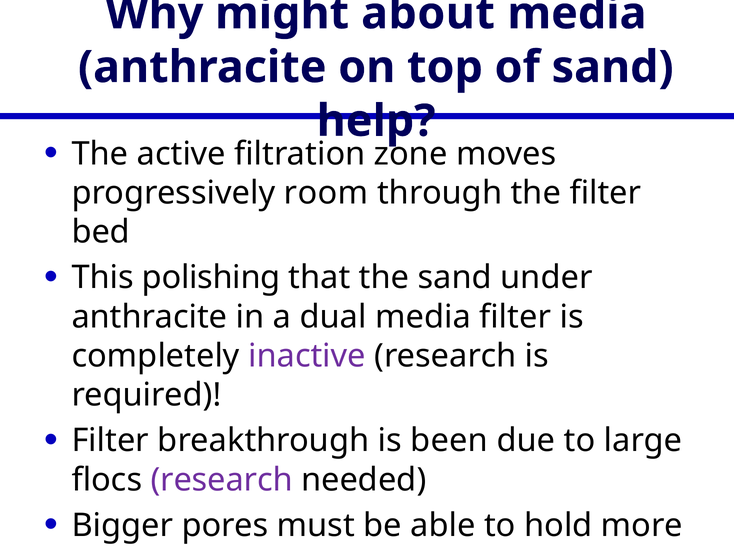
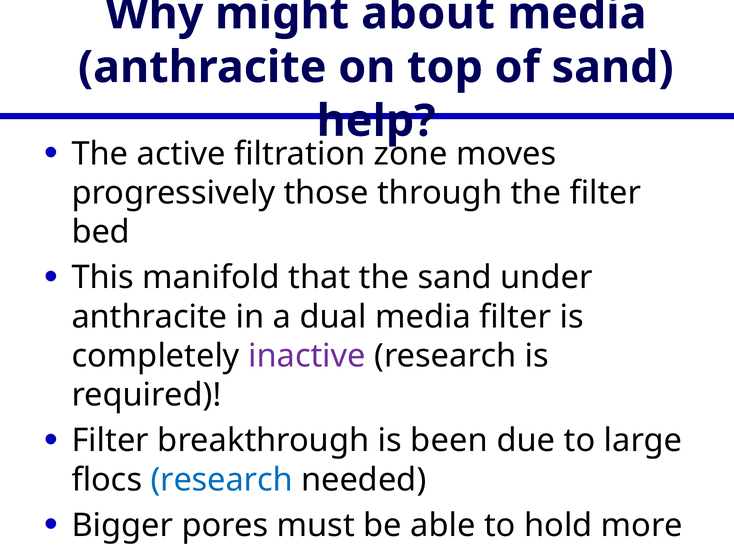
room: room -> those (326, 193)
polishing: polishing -> manifold (211, 278)
research colour: purple -> blue (222, 480)
